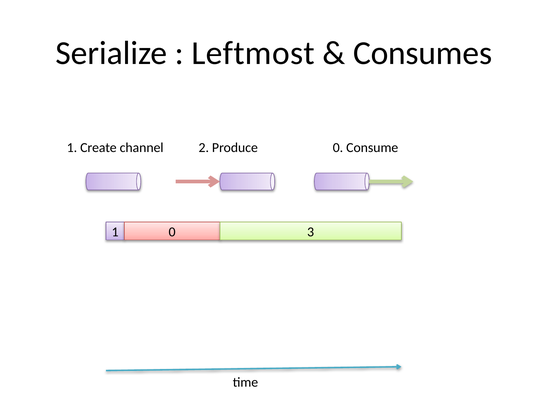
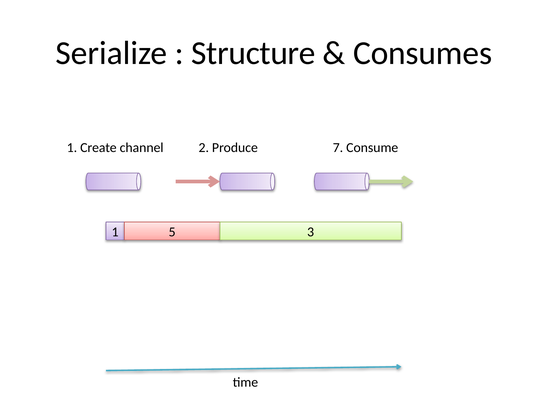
Leftmost: Leftmost -> Structure (253, 53)
Produce 0: 0 -> 7 (338, 148)
1 0: 0 -> 5 (172, 232)
